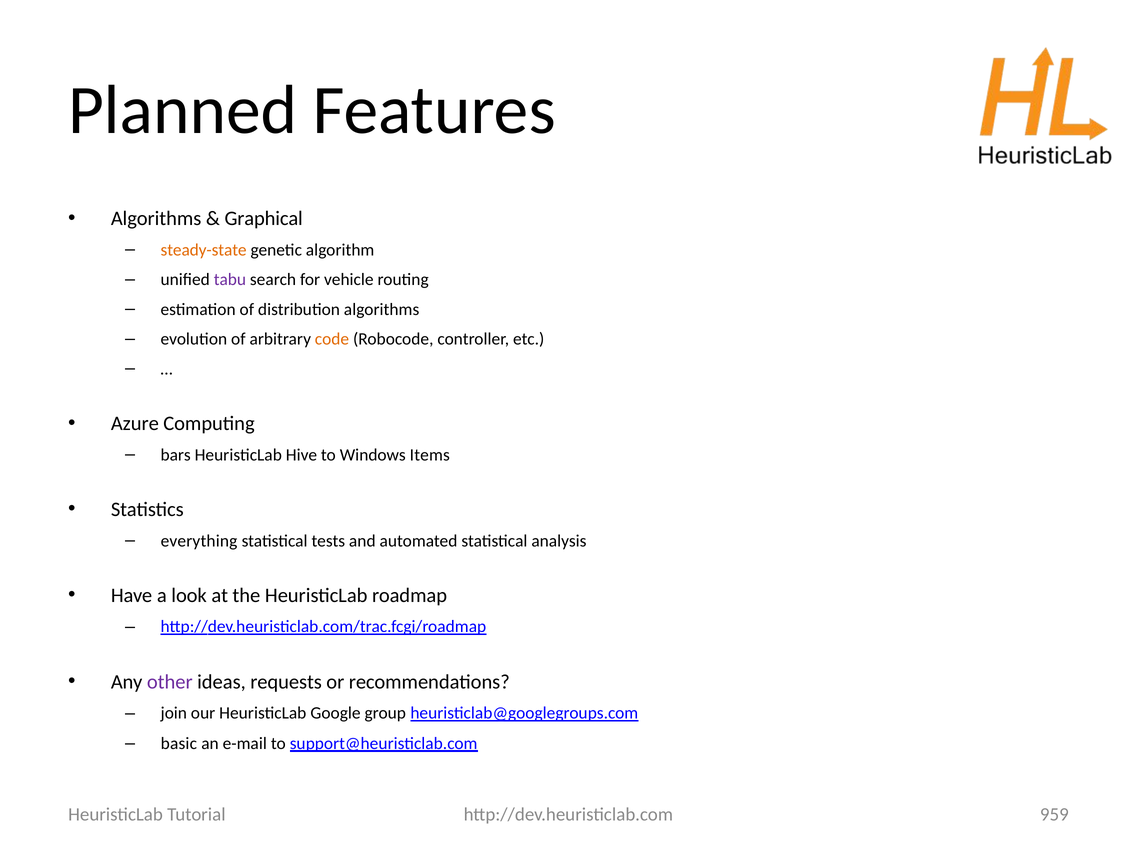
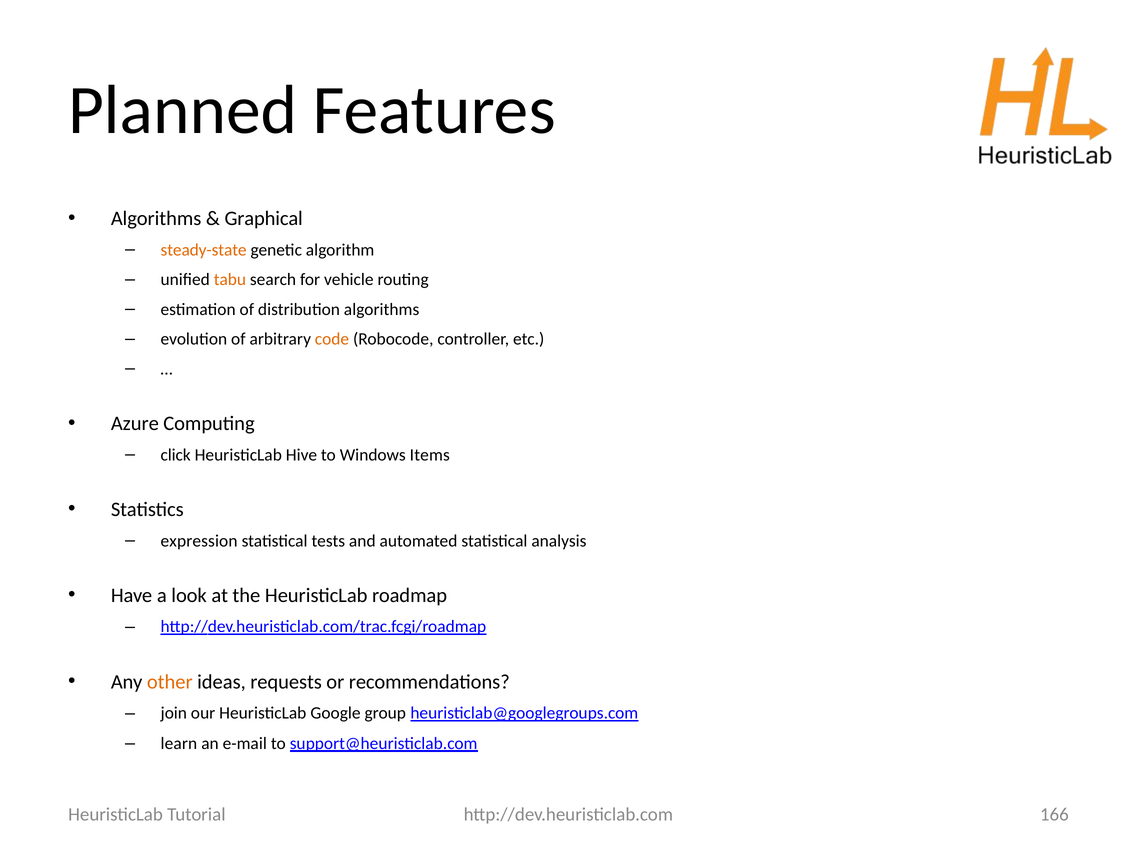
tabu colour: purple -> orange (230, 280)
bars: bars -> click (176, 455)
everything: everything -> expression (199, 541)
other colour: purple -> orange (170, 682)
basic: basic -> learn (179, 743)
959: 959 -> 166 (1054, 814)
